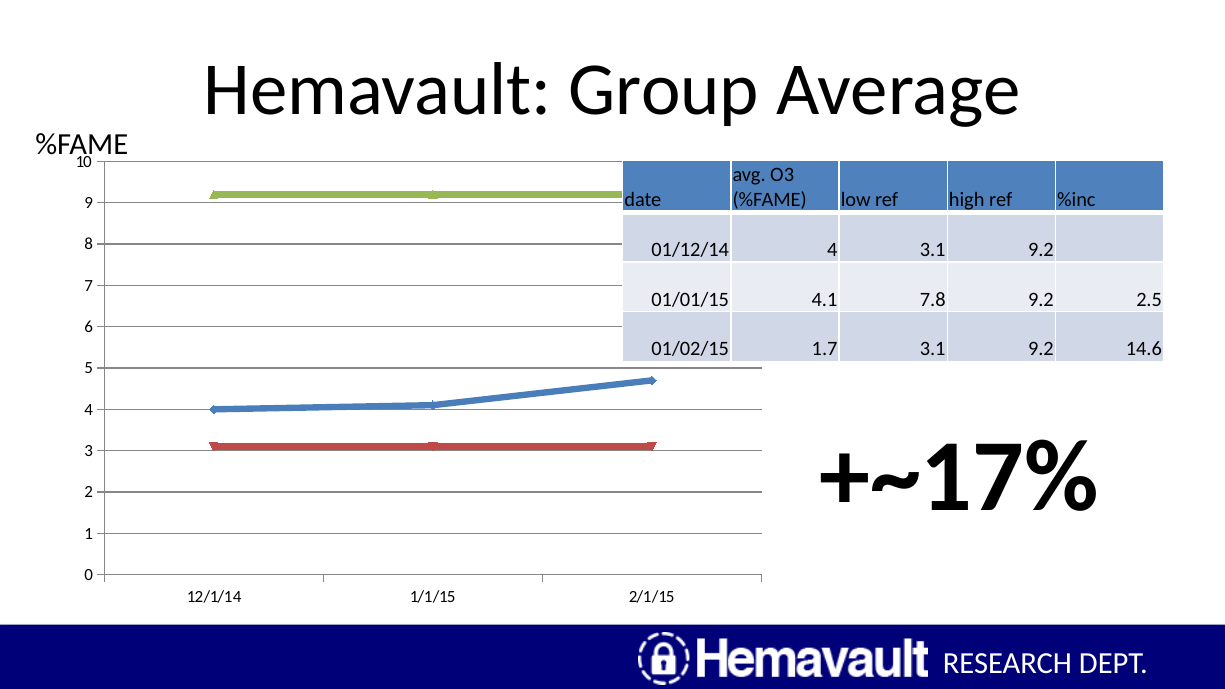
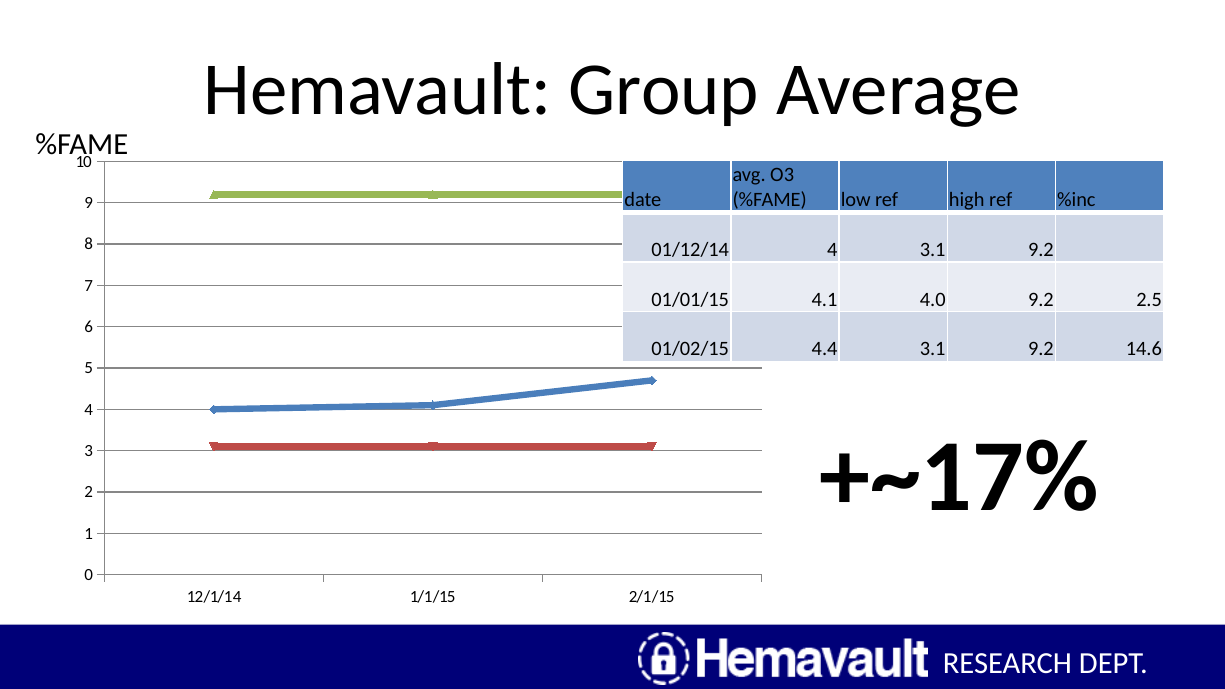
7.8: 7.8 -> 4.0 (933, 299)
1.7: 1.7 -> 4.4 (825, 349)
